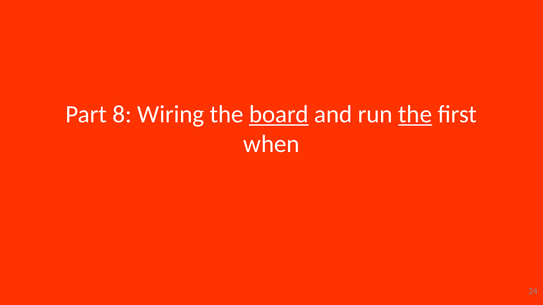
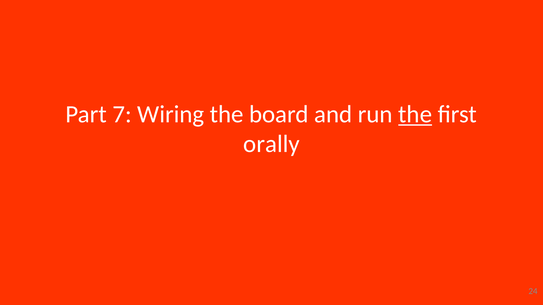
8: 8 -> 7 (122, 114)
board underline: present -> none (279, 114)
when: when -> orally (271, 144)
